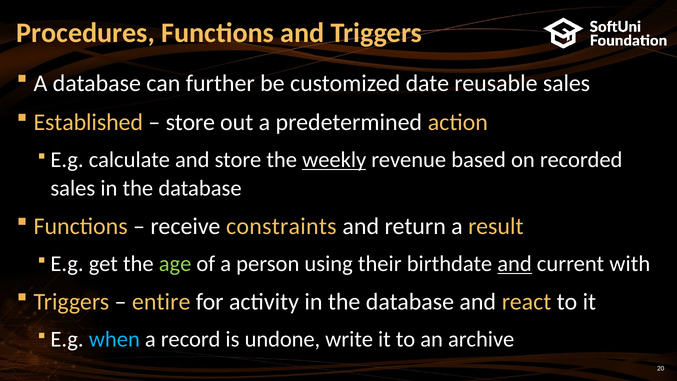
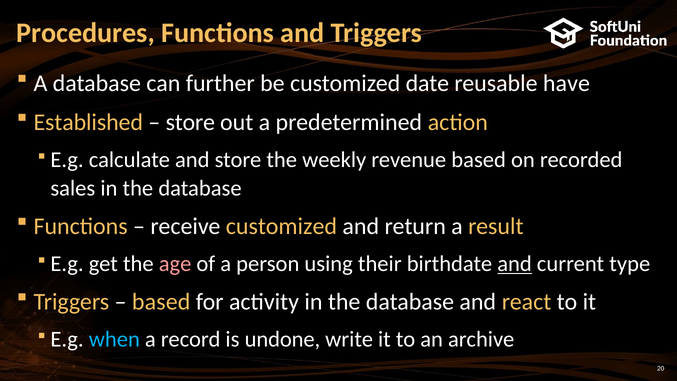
reusable sales: sales -> have (566, 83)
weekly underline: present -> none (334, 160)
receive constraints: constraints -> customized (281, 226)
age colour: light green -> pink (175, 264)
with: with -> type (630, 264)
entire: entire -> based (161, 302)
